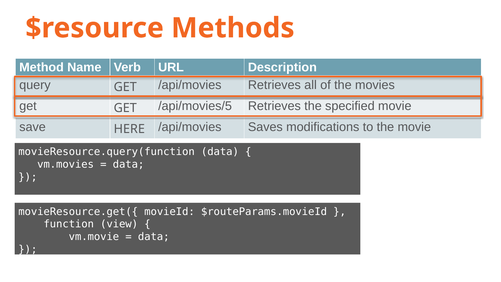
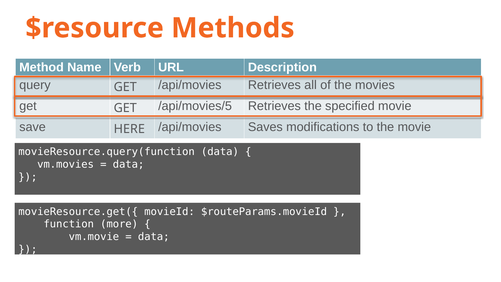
view: view -> more (119, 224)
